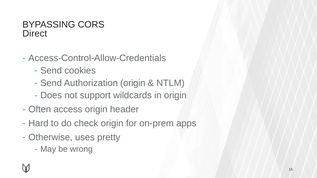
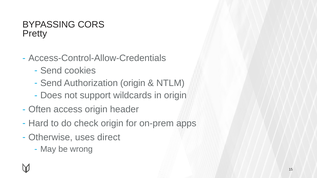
Direct: Direct -> Pretty (35, 34)
pretty: pretty -> direct (109, 137)
